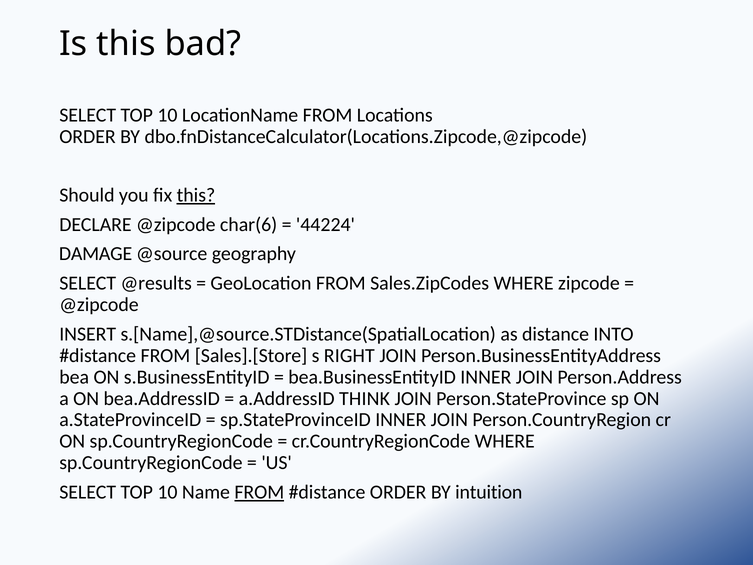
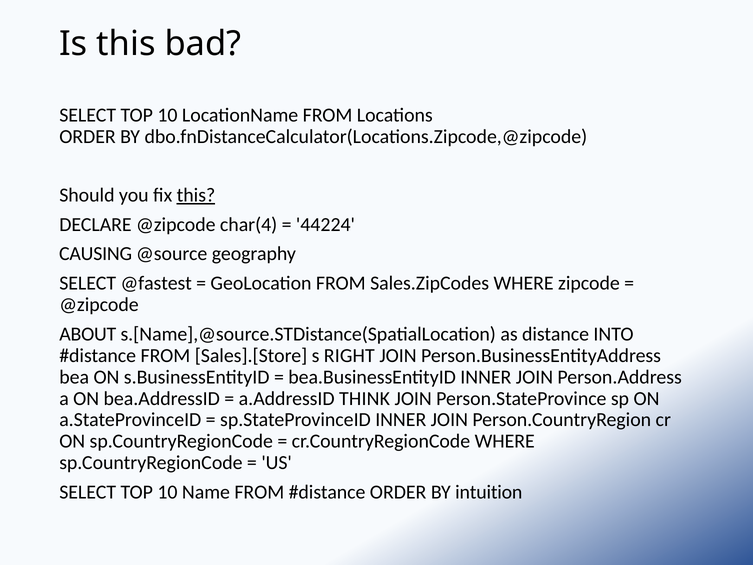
char(6: char(6 -> char(4 (249, 224)
DAMAGE: DAMAGE -> CAUSING (96, 254)
@results: @results -> @fastest (156, 283)
INSERT: INSERT -> ABOUT (88, 334)
FROM underline: present -> none (259, 492)
